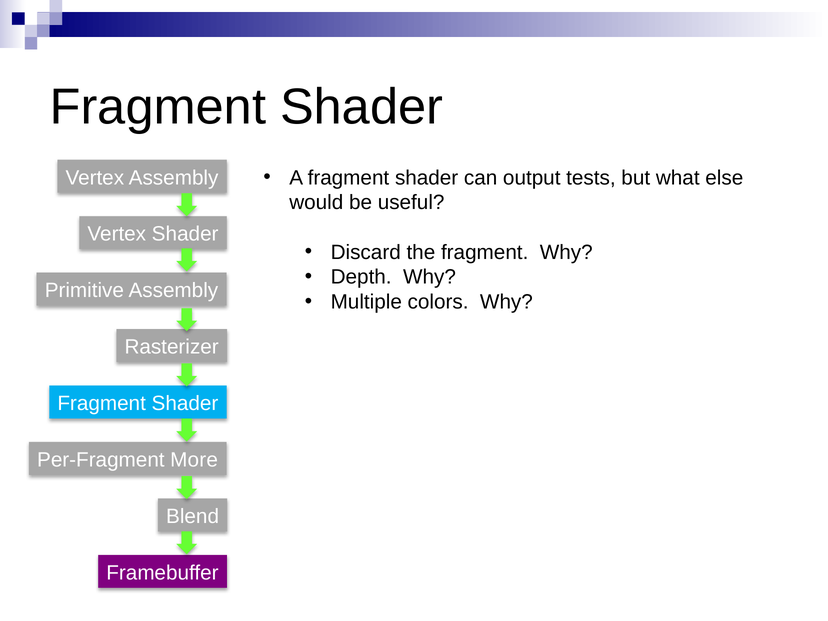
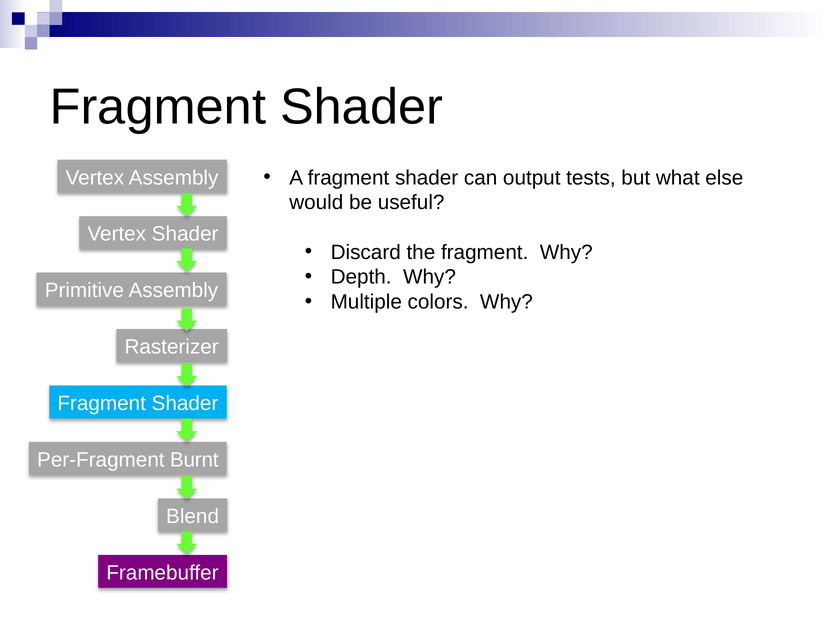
More: More -> Burnt (194, 460)
